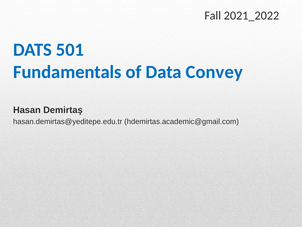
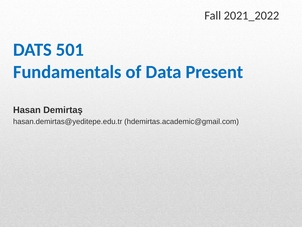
Convey: Convey -> Present (214, 72)
